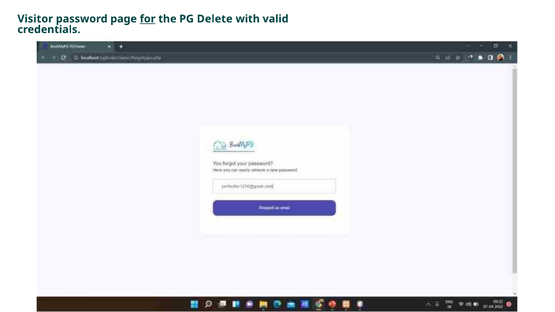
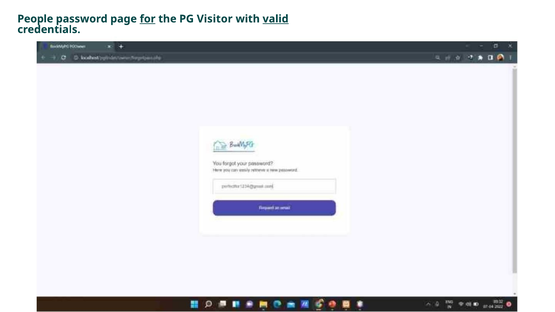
Visitor: Visitor -> People (35, 19)
Delete: Delete -> Visitor (215, 19)
valid underline: none -> present (276, 19)
